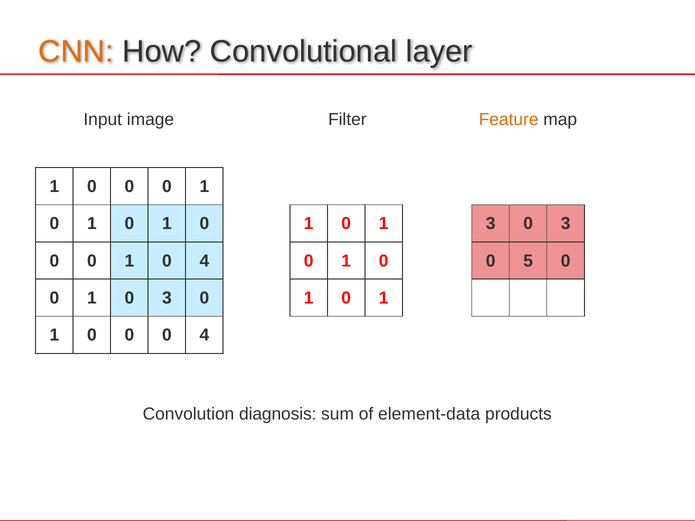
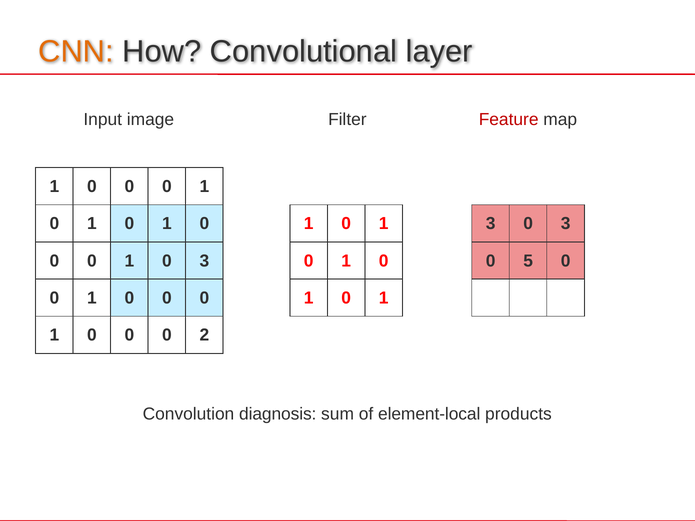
Feature colour: orange -> red (509, 120)
1 0 4: 4 -> 3 (204, 261)
3: 3 -> 0 (167, 298)
0 0 4: 4 -> 2 (204, 335)
element-data: element-data -> element-local (429, 414)
